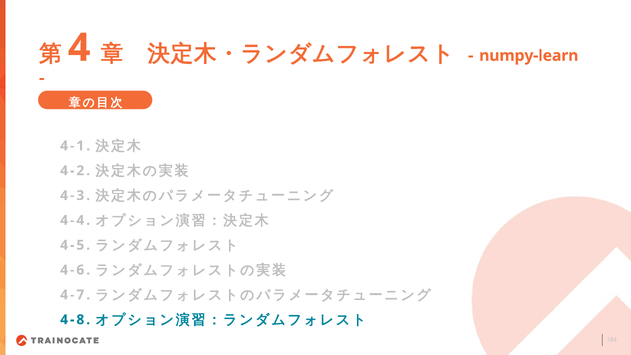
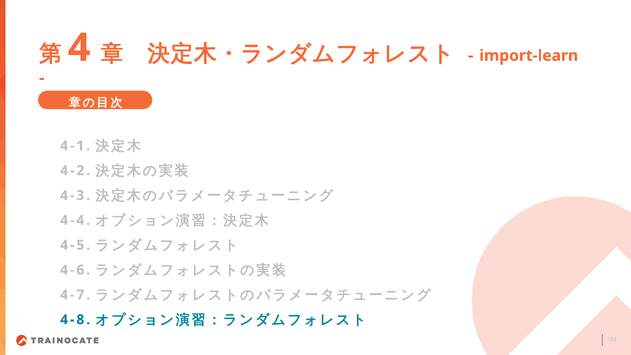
numpy-learn: numpy-learn -> import-learn (529, 56)
